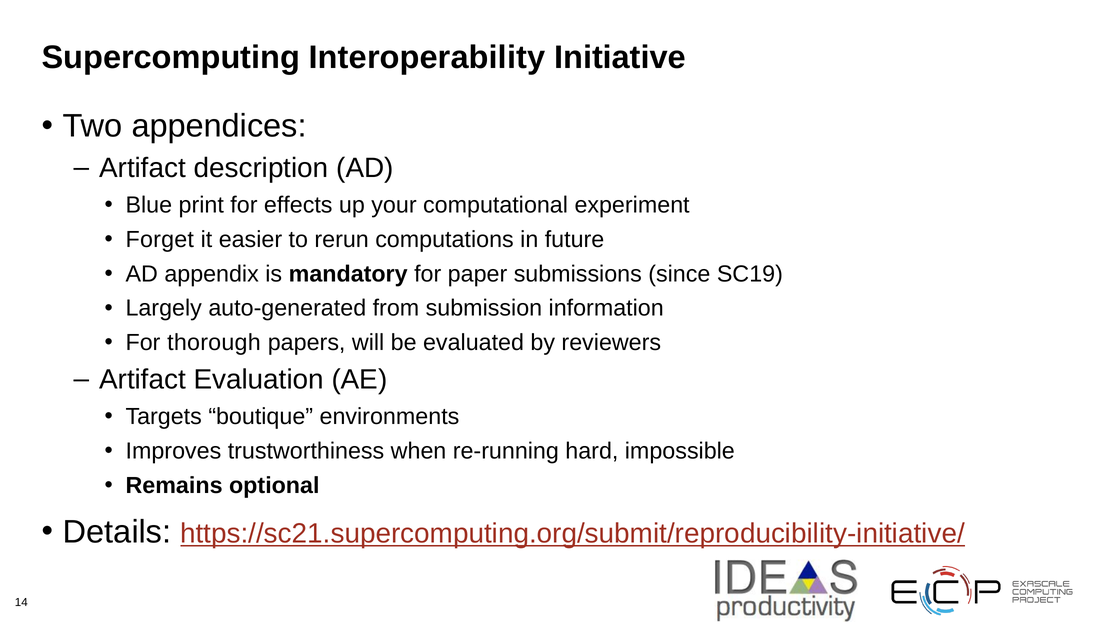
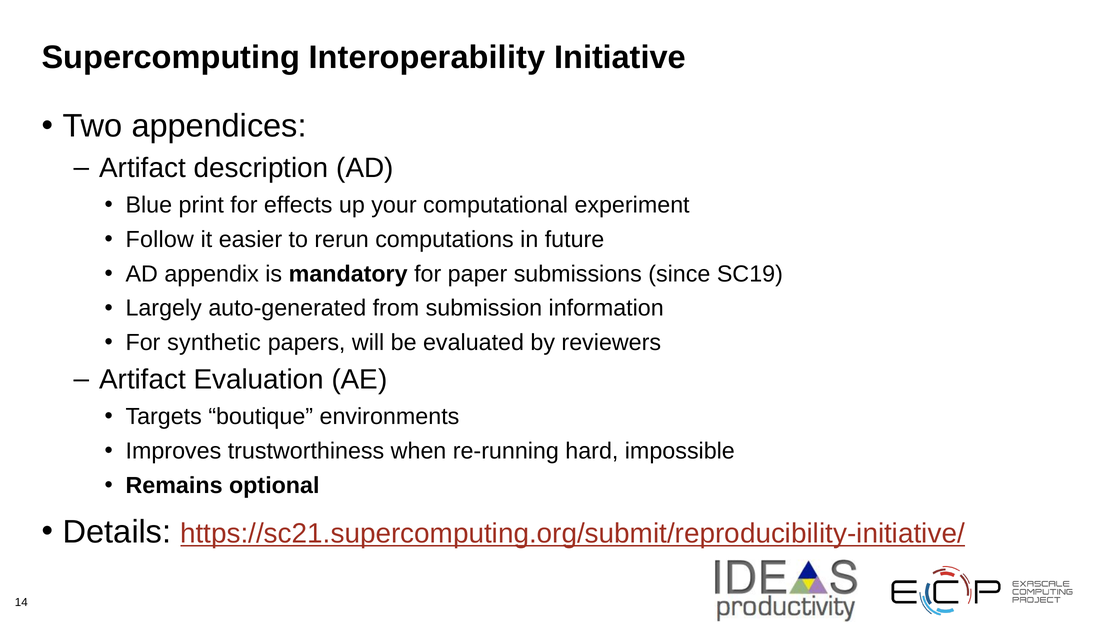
Forget: Forget -> Follow (160, 239)
thorough: thorough -> synthetic (214, 343)
